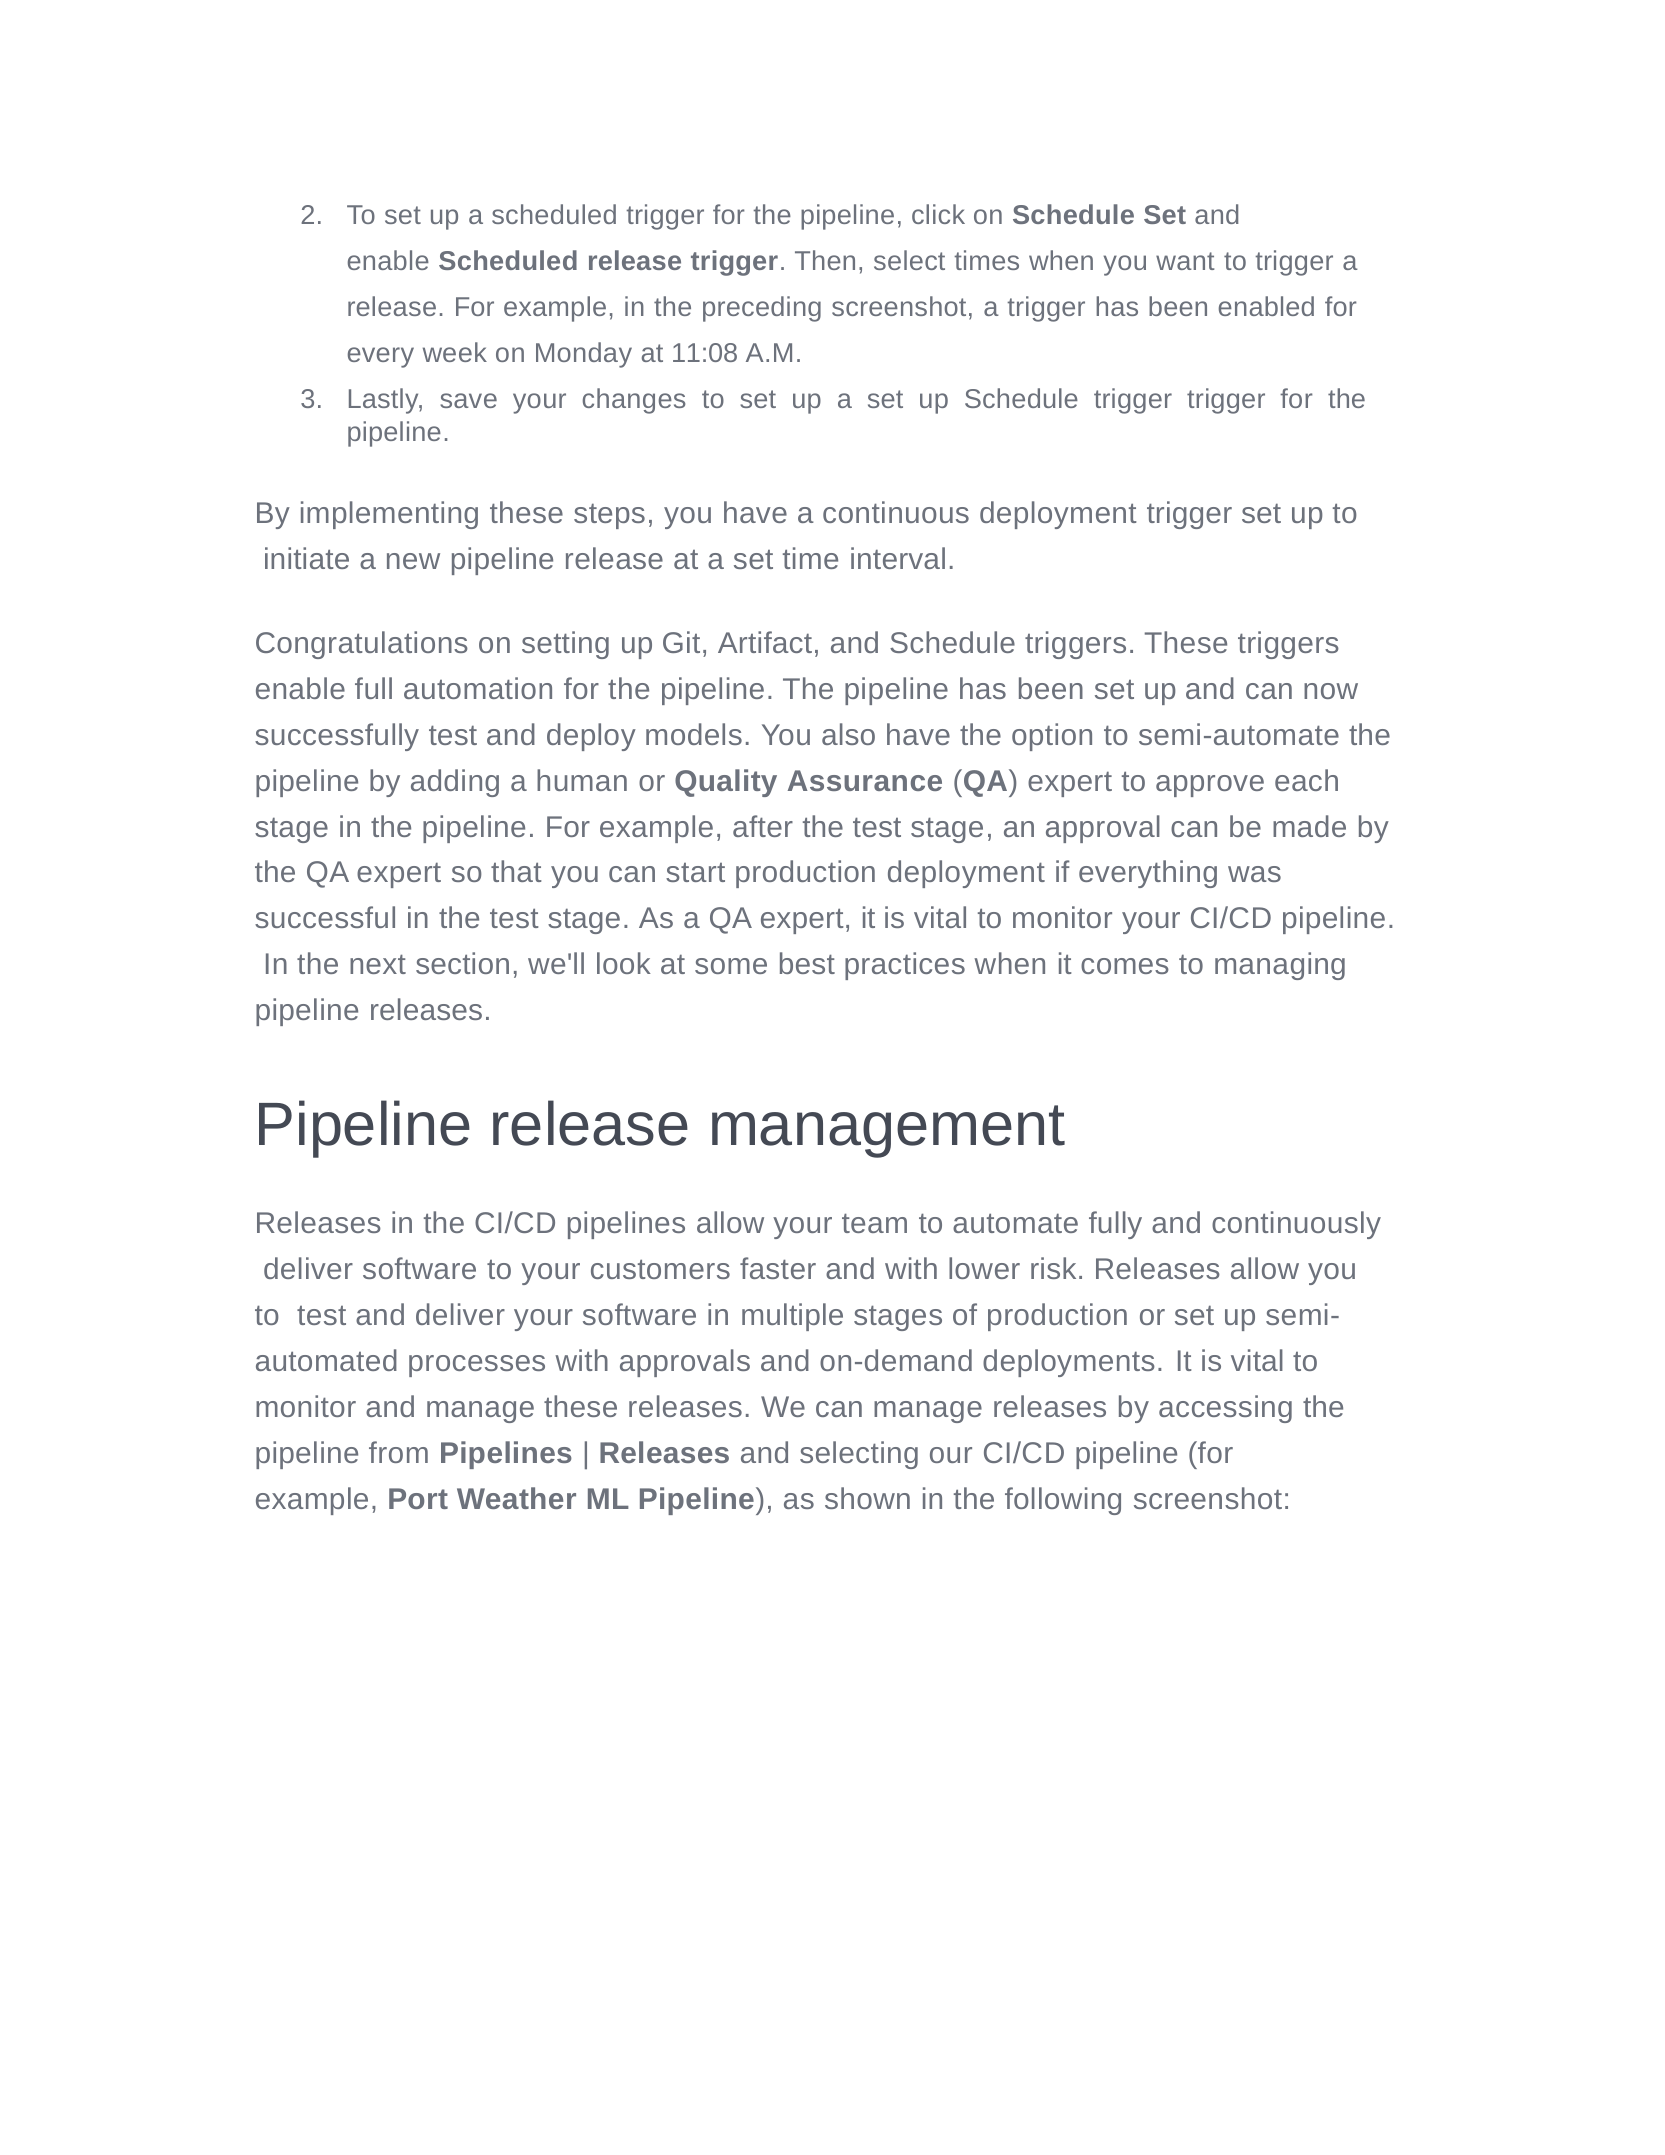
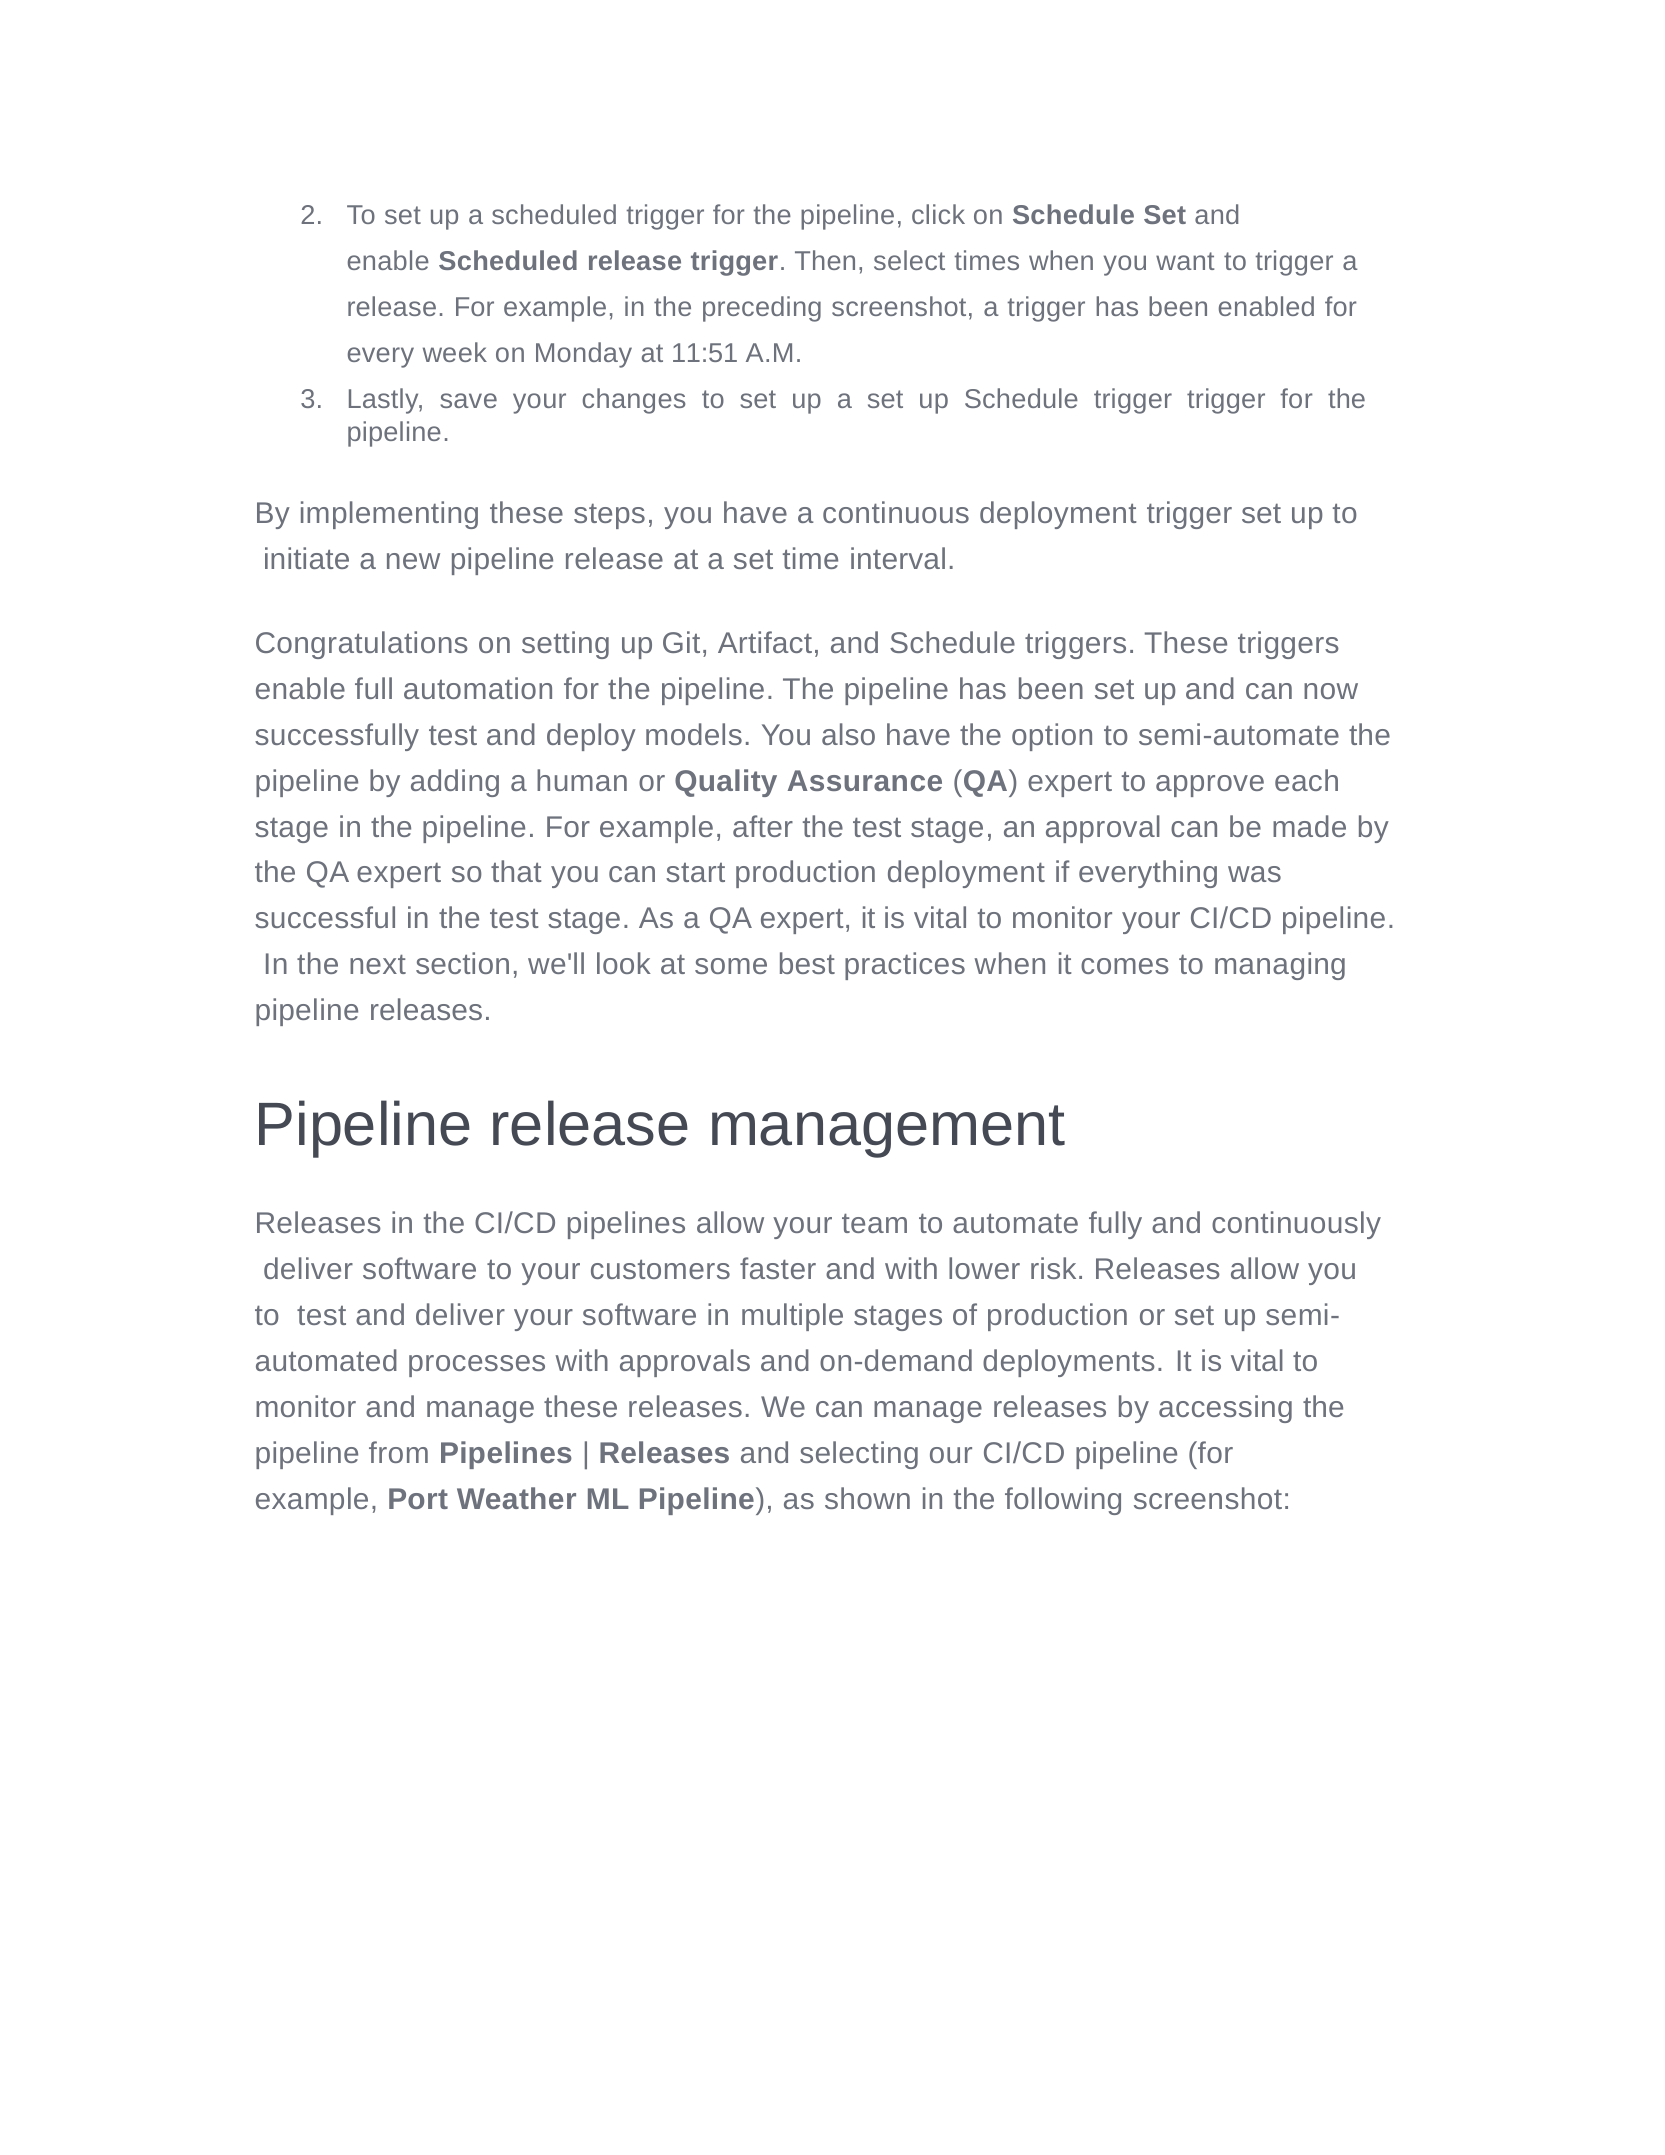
11:08: 11:08 -> 11:51 (705, 353)
